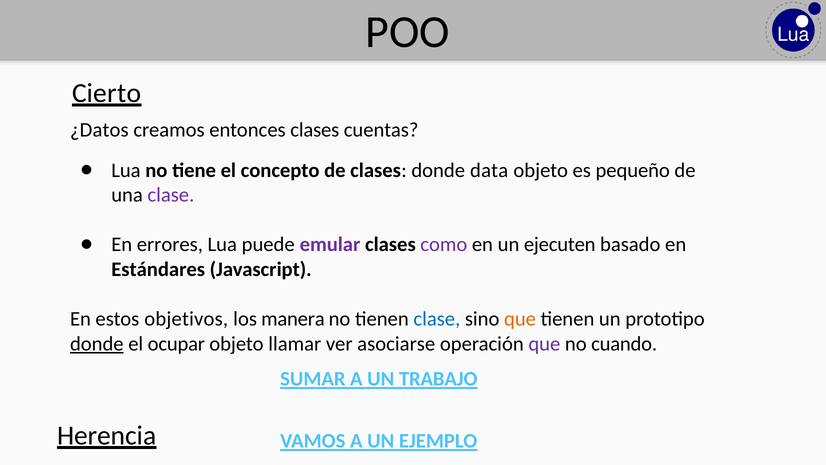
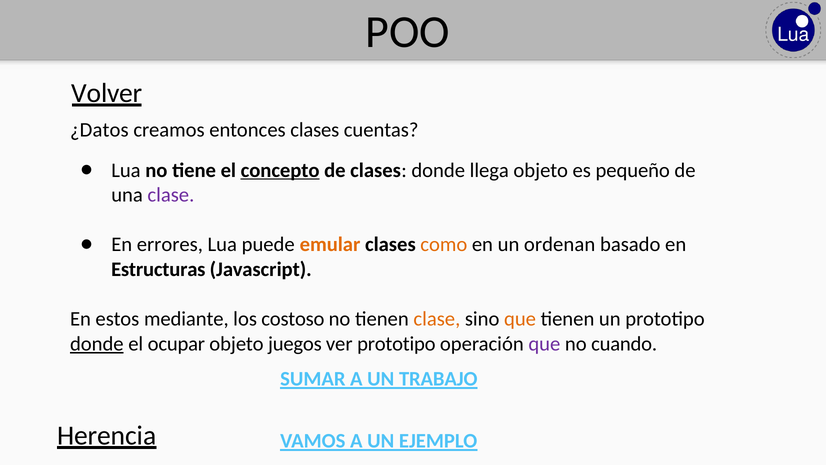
Cierto: Cierto -> Volver (107, 93)
concepto underline: none -> present (280, 170)
data: data -> llega (489, 170)
emular colour: purple -> orange (330, 244)
como colour: purple -> orange (444, 244)
ejecuten: ejecuten -> ordenan (560, 244)
Estándares: Estándares -> Estructuras (158, 269)
objetivos: objetivos -> mediante (186, 319)
manera: manera -> costoso (293, 319)
clase colour: blue -> orange (437, 319)
llamar: llamar -> juegos (295, 344)
ver asociarse: asociarse -> prototipo (396, 344)
